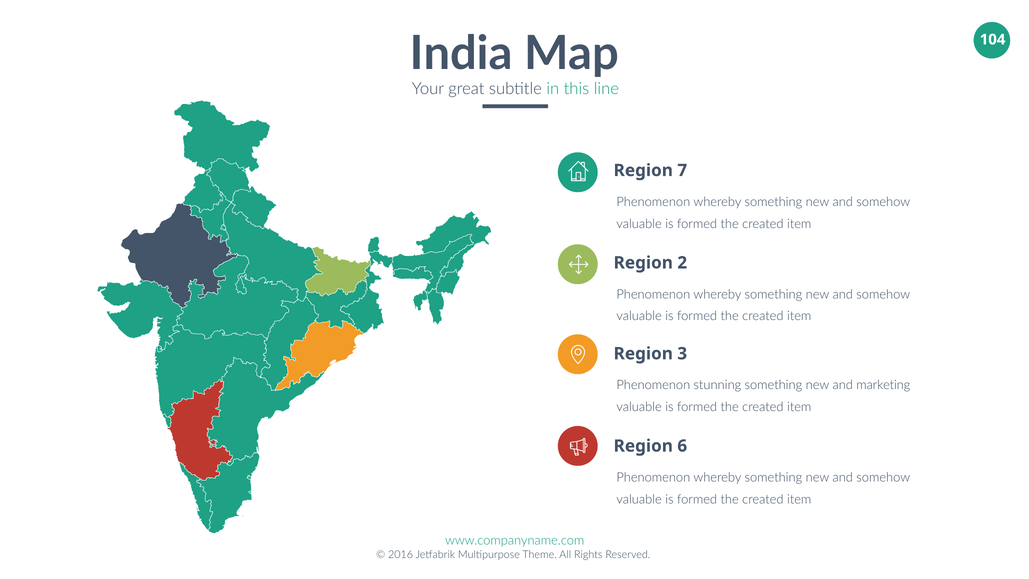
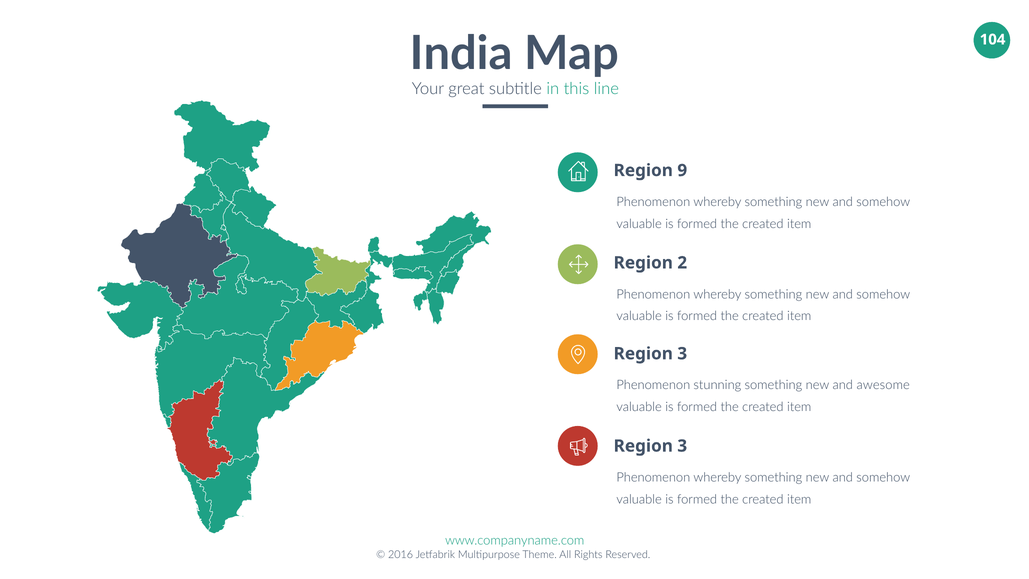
7: 7 -> 9 (682, 170)
marketing: marketing -> awesome (883, 385)
6: 6 -> 3 (682, 446)
